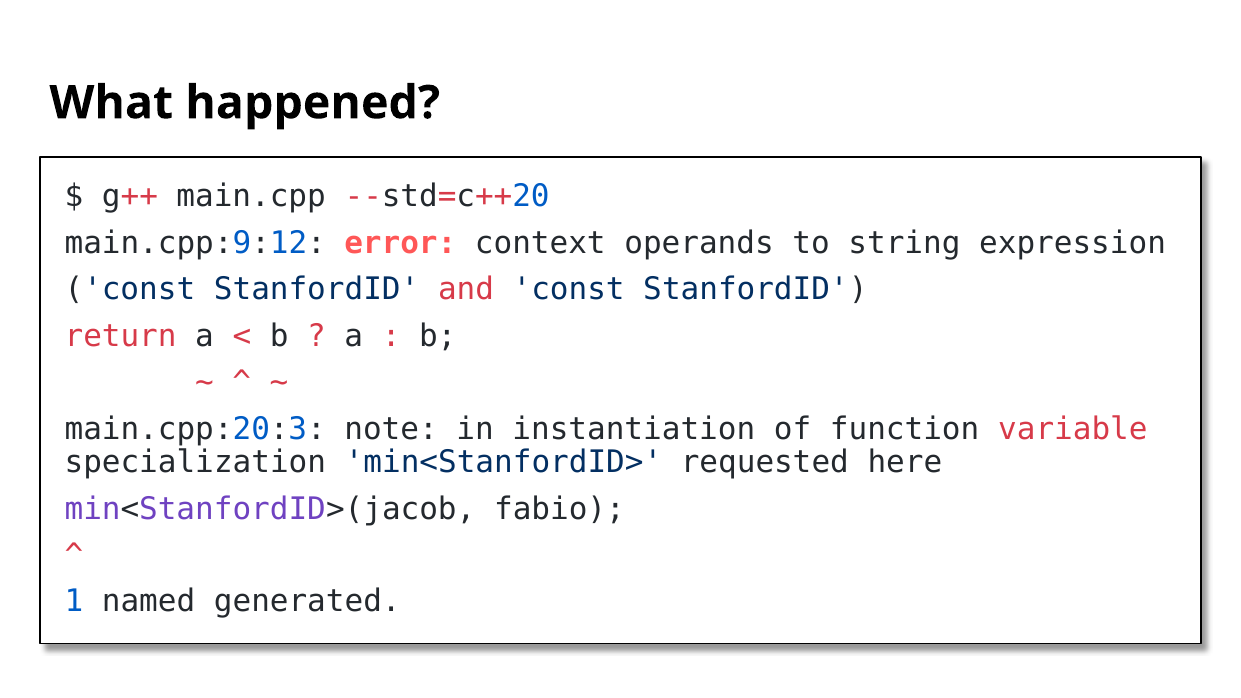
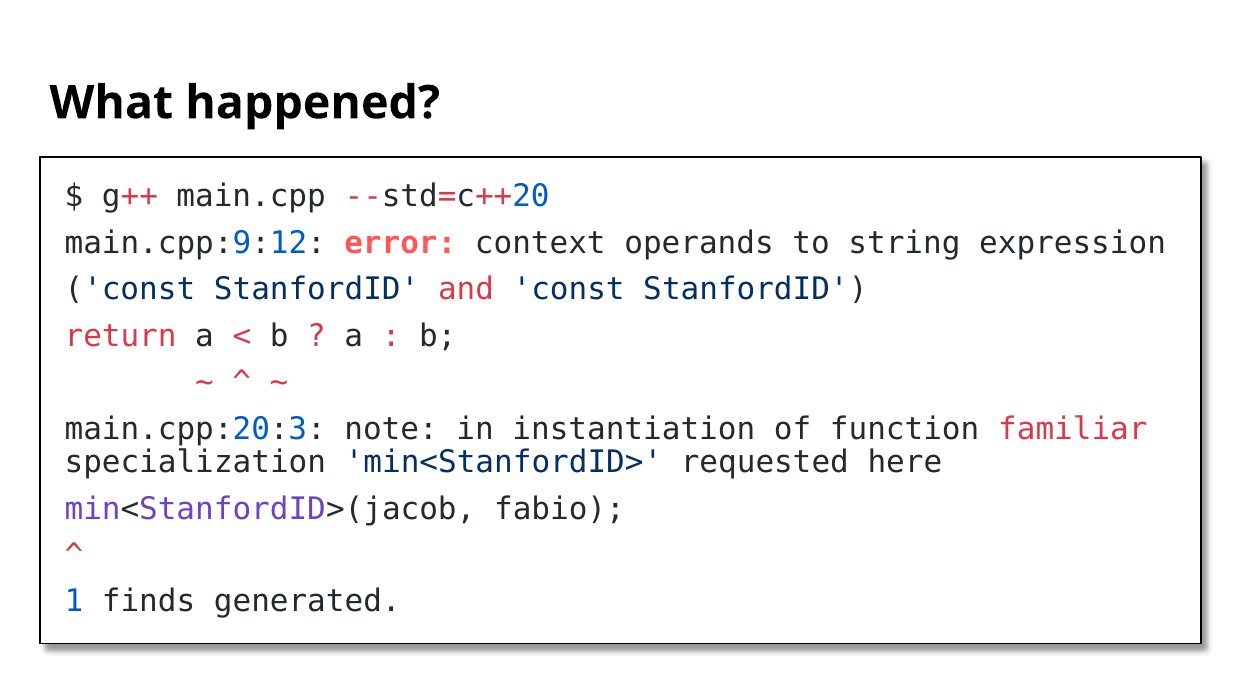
variable: variable -> familiar (1073, 429)
named: named -> finds (149, 602)
